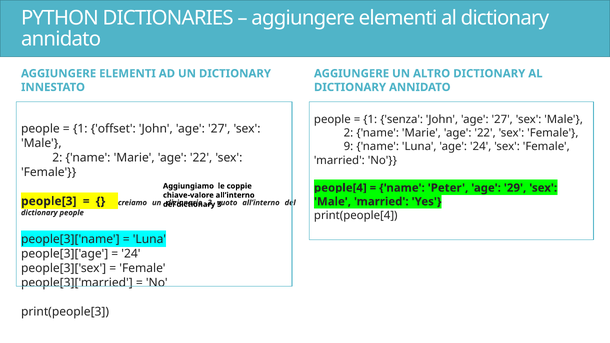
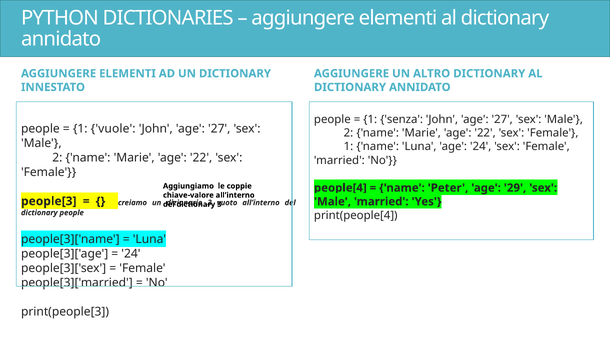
offset: offset -> vuole (113, 129)
9: 9 -> 1 (349, 147)
